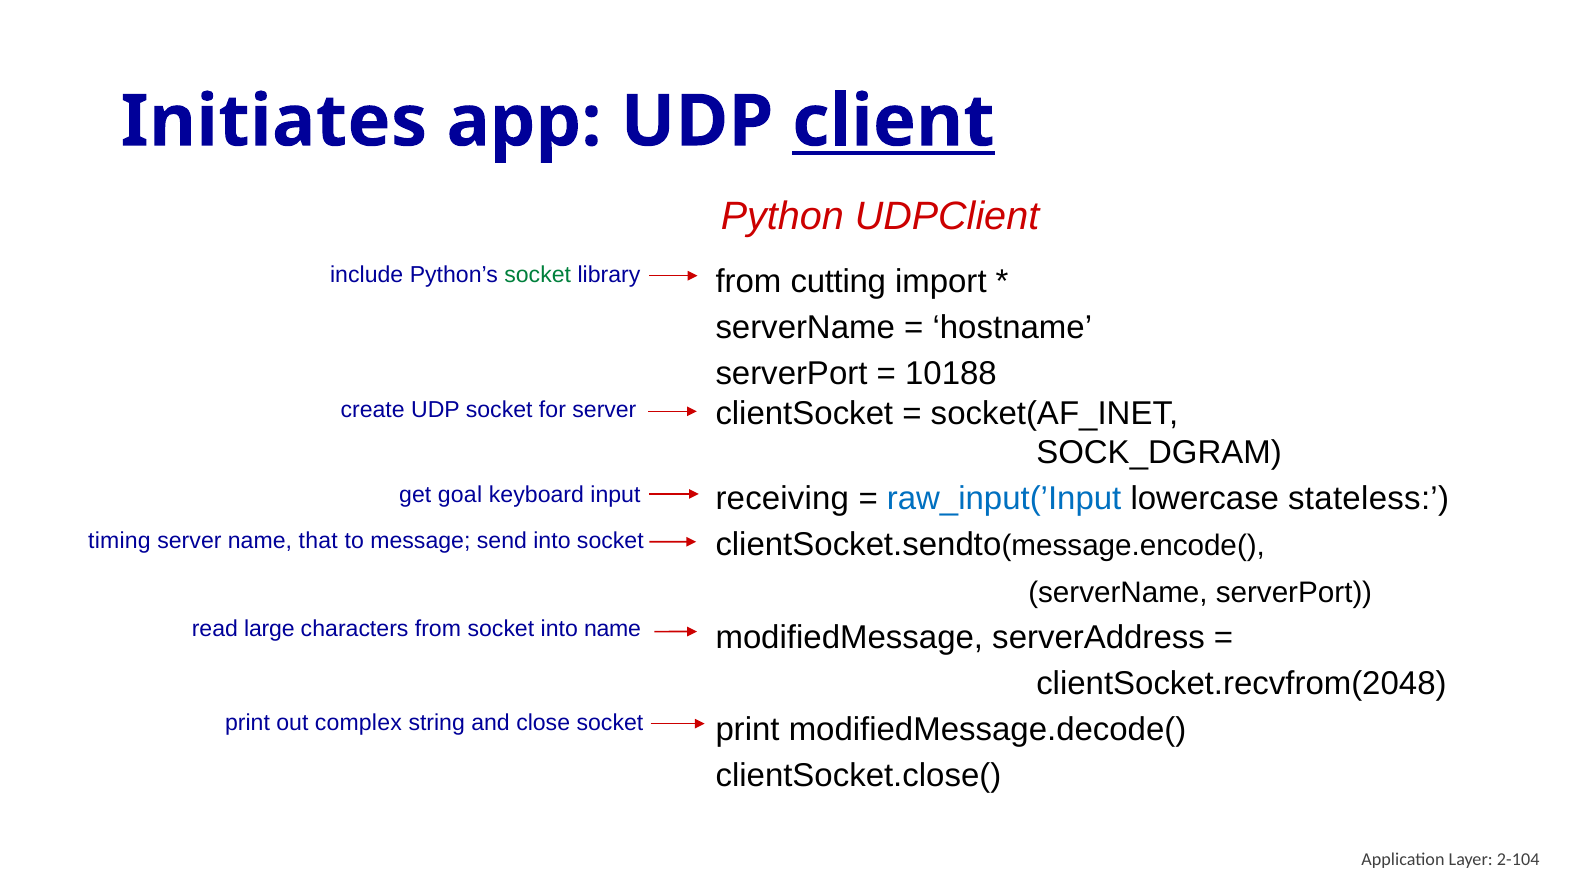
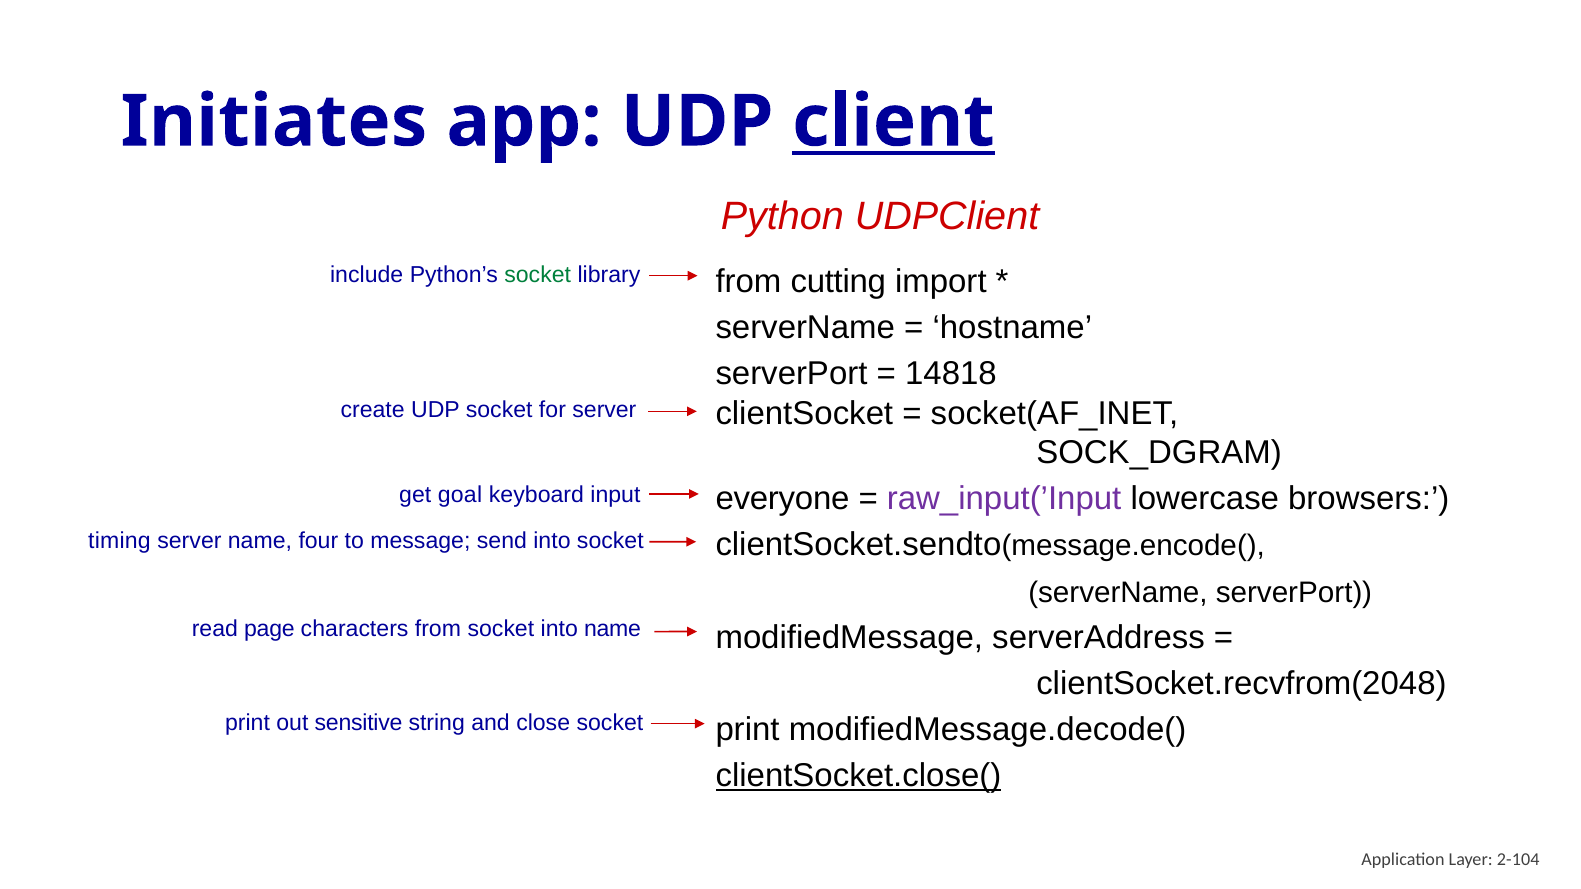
10188: 10188 -> 14818 (951, 374)
receiving: receiving -> everyone (783, 499)
raw_input(’Input colour: blue -> purple (1004, 499)
stateless: stateless -> browsers (1369, 499)
that: that -> four (318, 541)
large: large -> page (269, 629)
complex: complex -> sensitive (359, 723)
clientSocket.close( underline: none -> present (858, 776)
